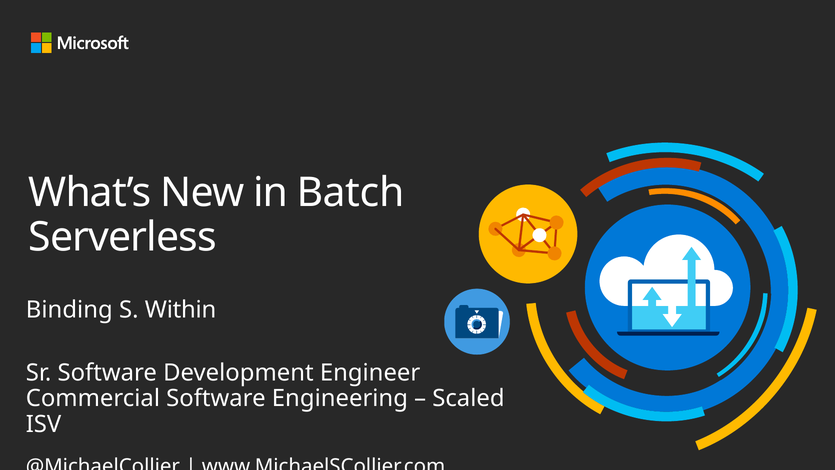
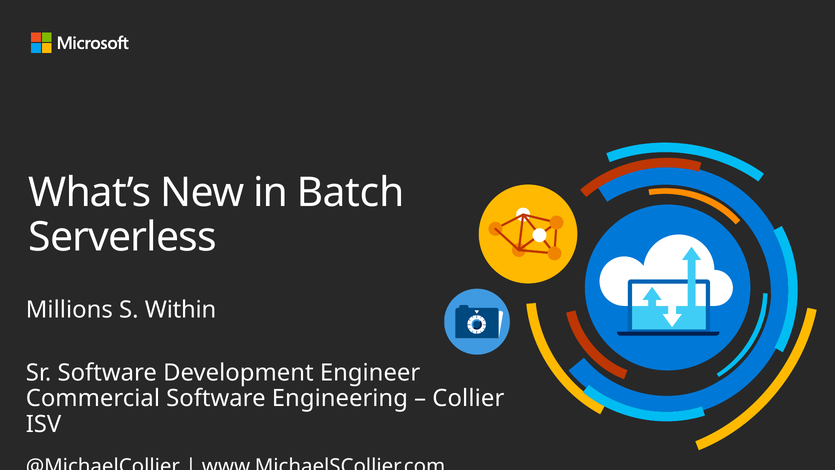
Binding: Binding -> Millions (69, 310)
Scaled: Scaled -> Collier (468, 398)
